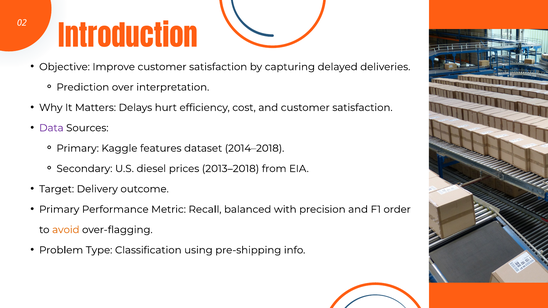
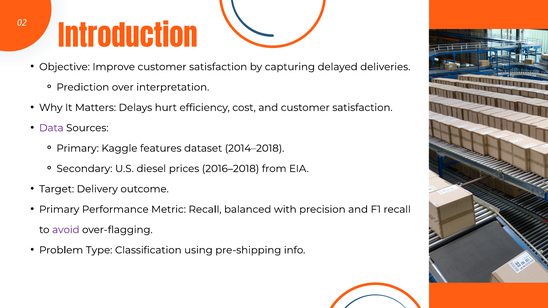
2013–2018: 2013–2018 -> 2016–2018 (231, 169)
F1 order: order -> recall (397, 210)
avoid colour: orange -> purple (66, 230)
